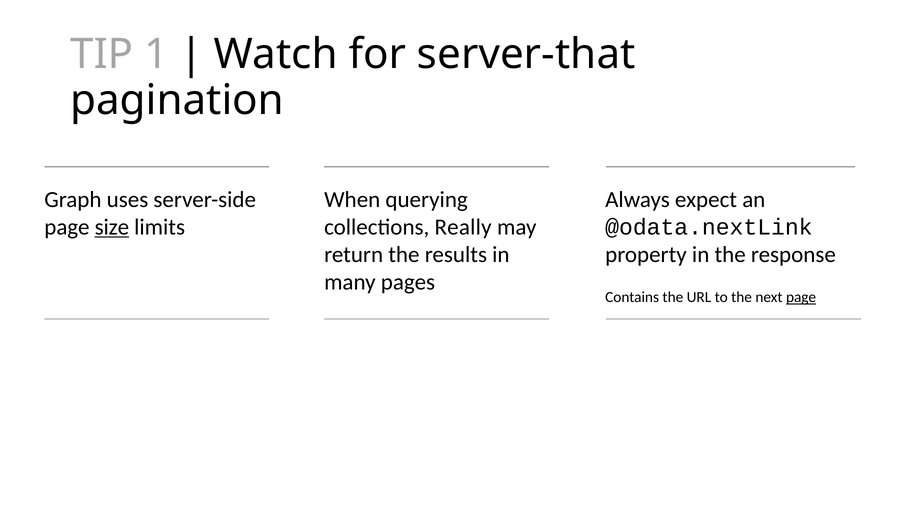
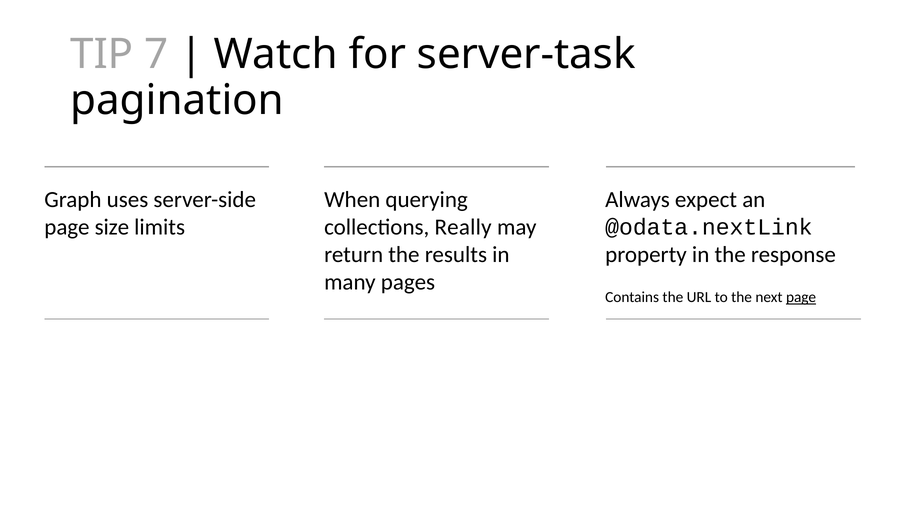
1: 1 -> 7 (157, 55)
server-that: server-that -> server-task (526, 55)
size underline: present -> none (112, 227)
